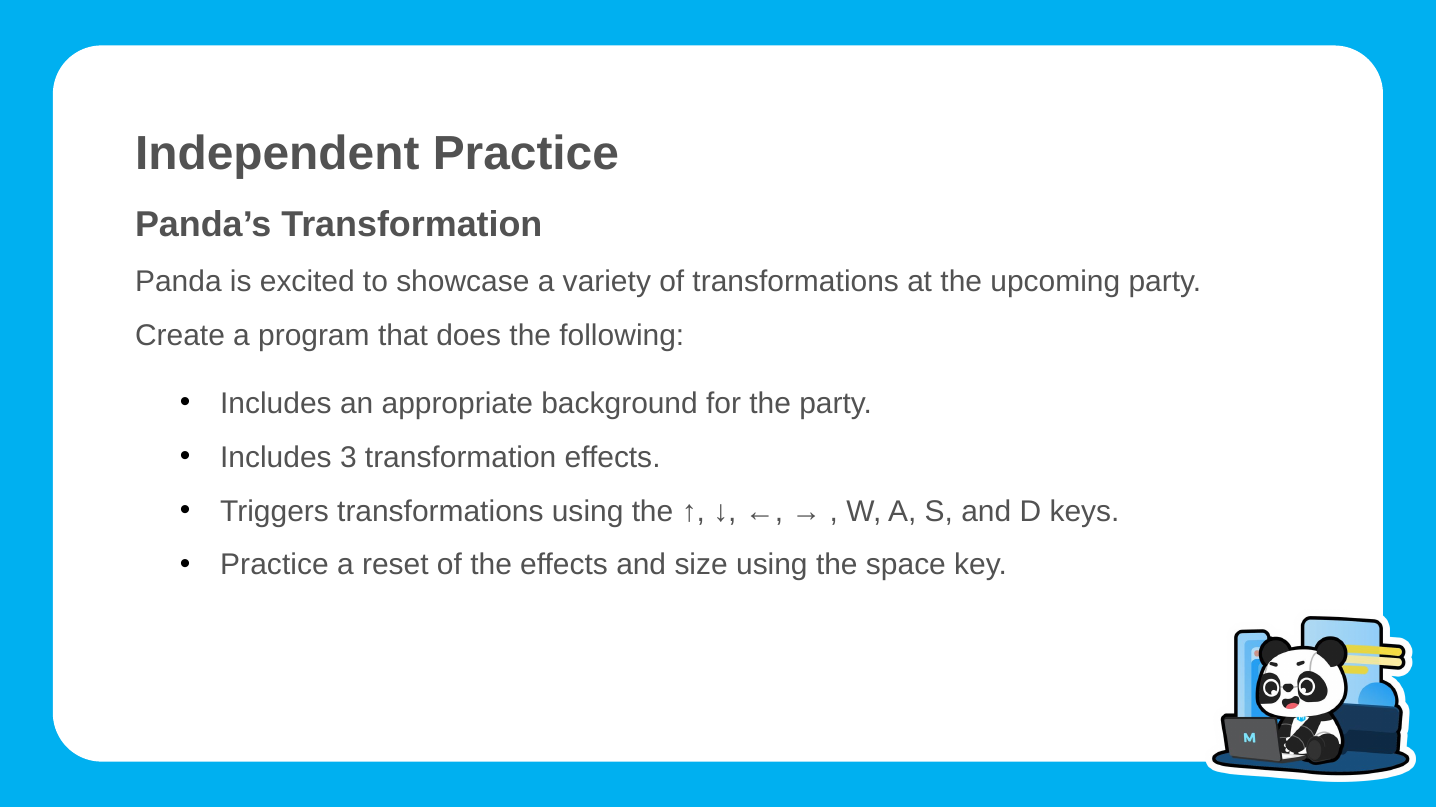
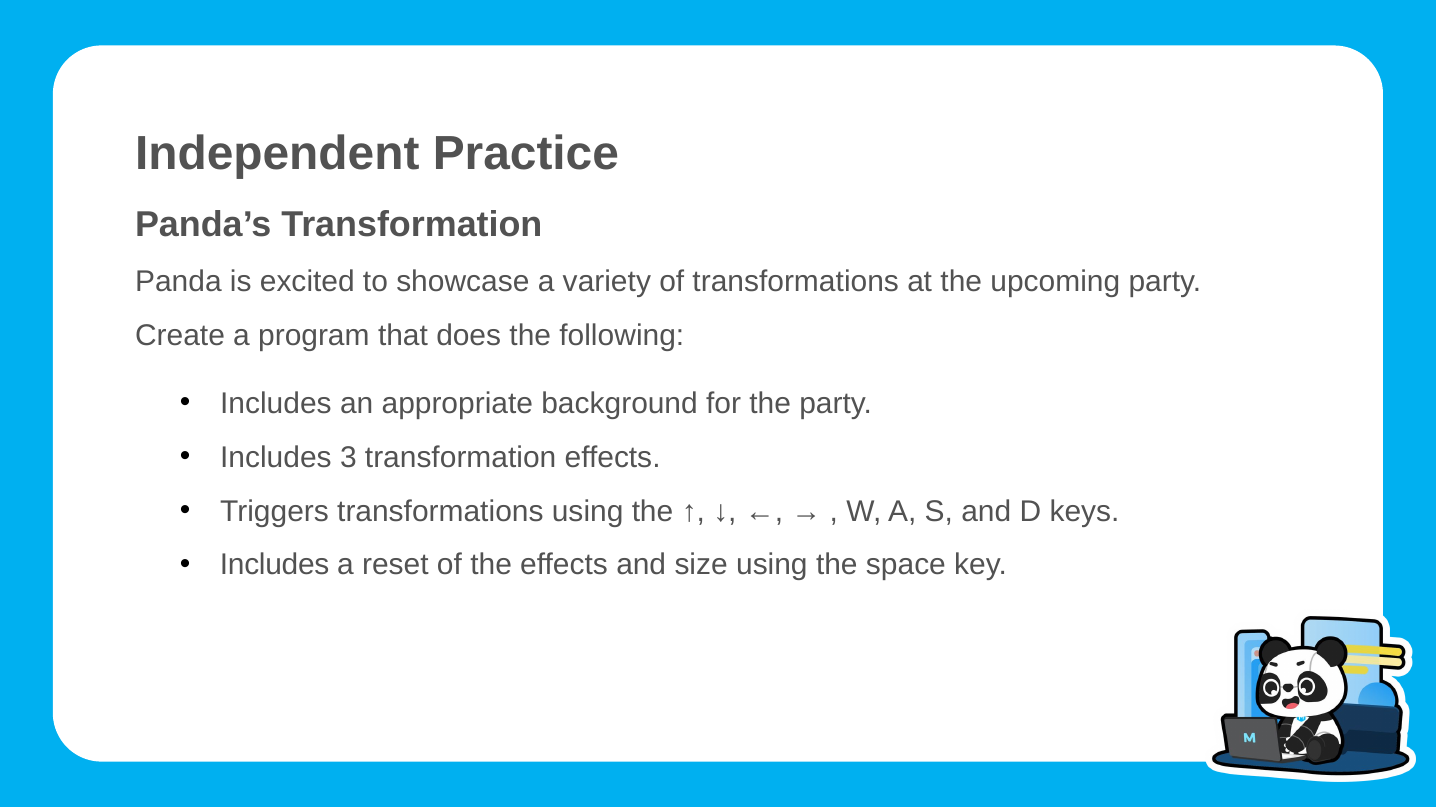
Practice: Practice -> Includes (275, 566)
